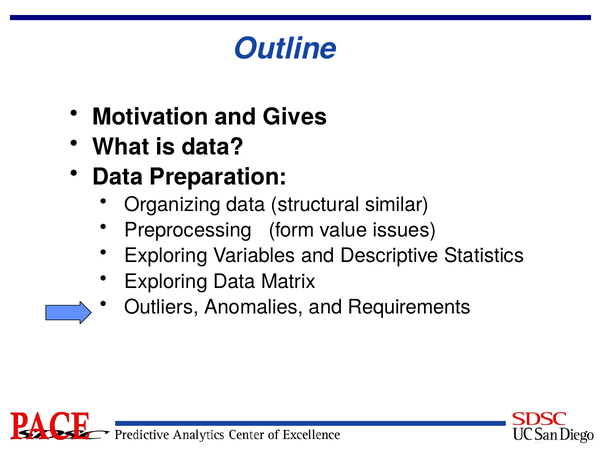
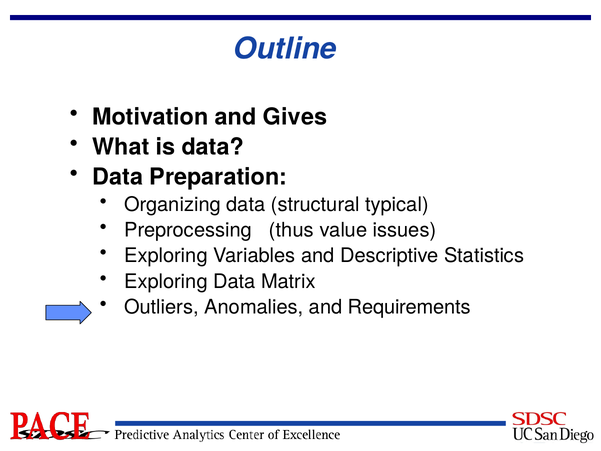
similar: similar -> typical (397, 204)
form: form -> thus (291, 230)
